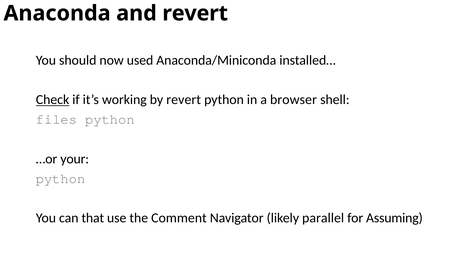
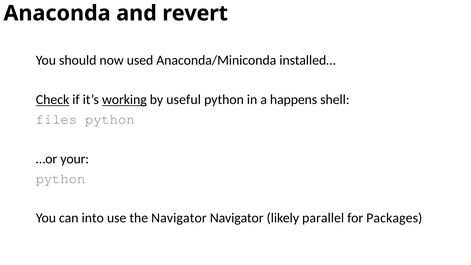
working underline: none -> present (124, 100)
by revert: revert -> useful (184, 100)
browser: browser -> happens (294, 100)
that: that -> into (93, 218)
the Comment: Comment -> Navigator (179, 218)
Assuming: Assuming -> Packages (394, 218)
